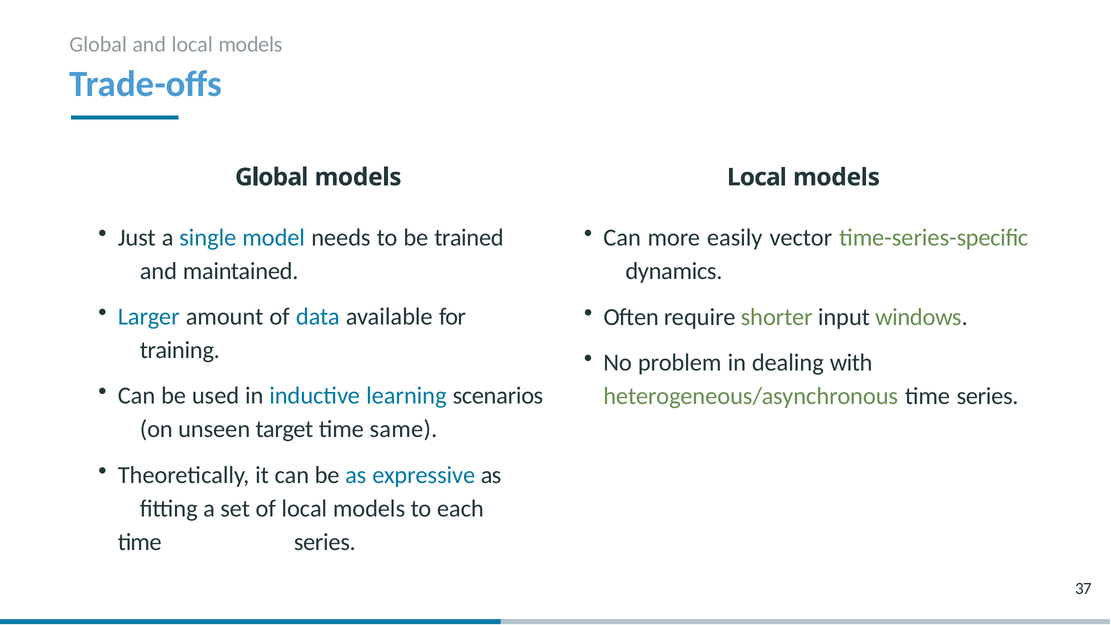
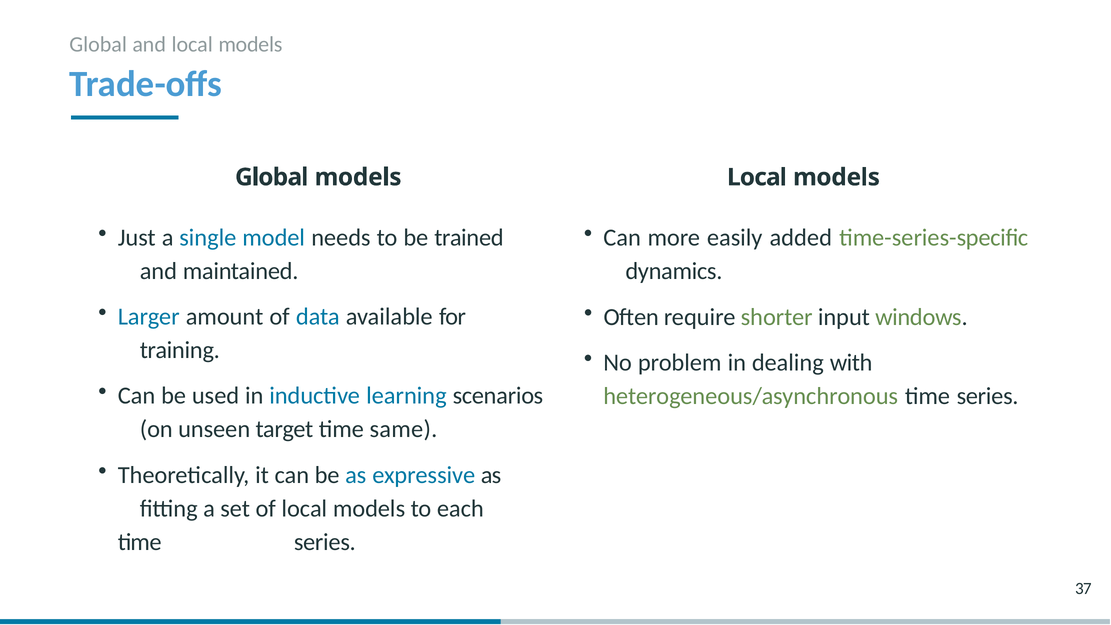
vector: vector -> added (801, 238)
